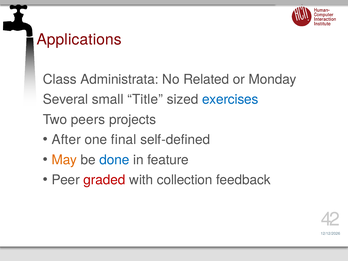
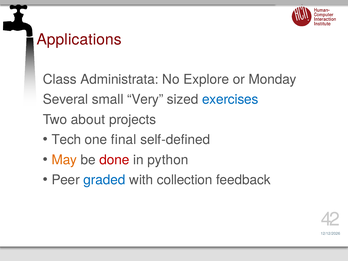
Related: Related -> Explore (206, 79)
Title: Title -> Very (145, 99)
peers: peers -> about (88, 120)
After: After -> Tech (66, 140)
done colour: blue -> red (114, 160)
feature: feature -> python (168, 160)
graded colour: red -> blue (105, 180)
